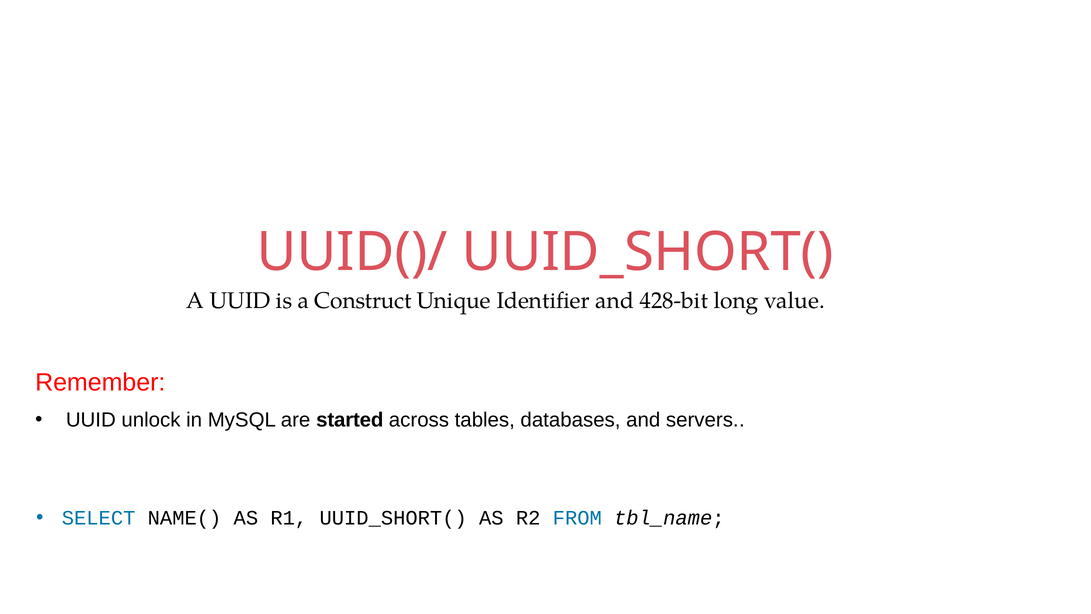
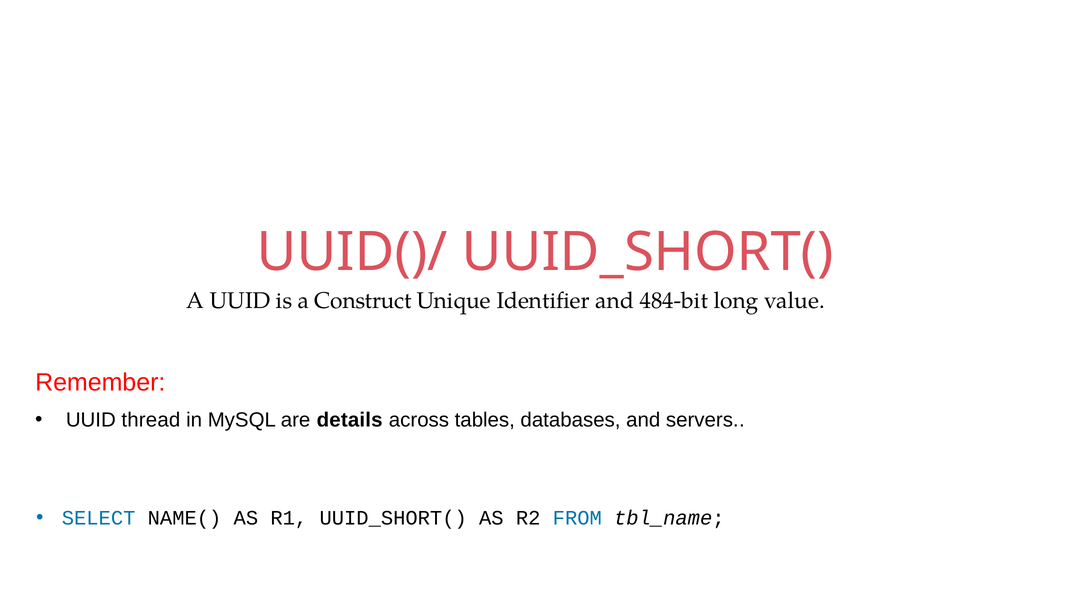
428-bit: 428-bit -> 484-bit (674, 301)
unlock: unlock -> thread (151, 420)
started: started -> details (350, 420)
